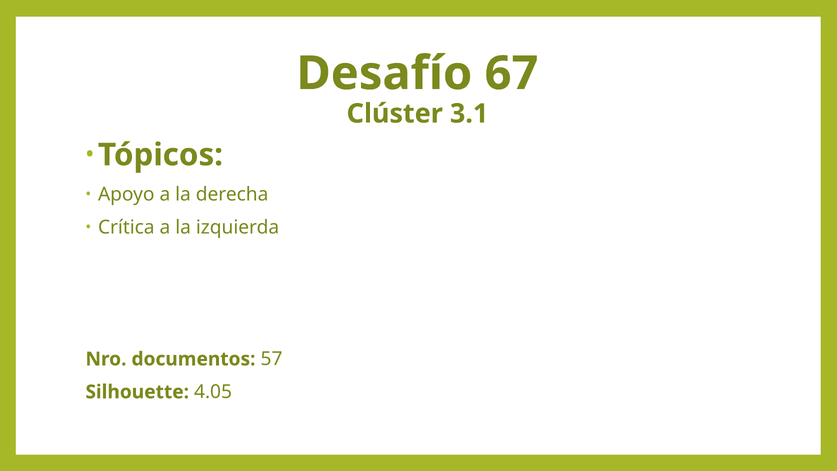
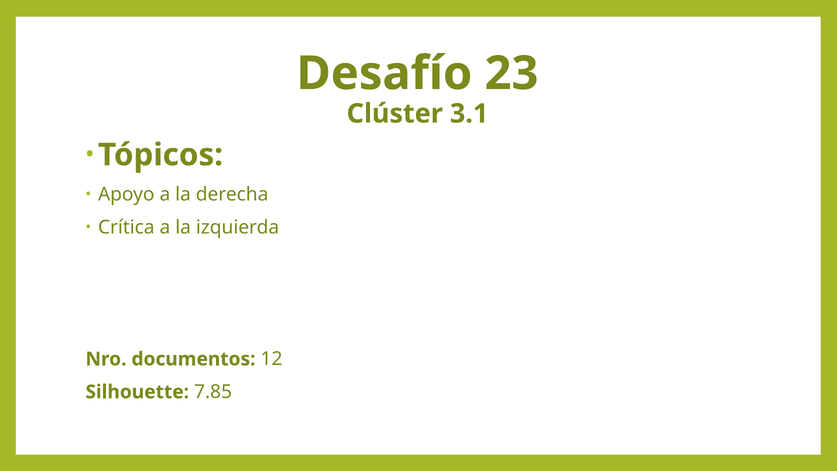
67: 67 -> 23 (511, 74)
57: 57 -> 12 (272, 359)
4.05: 4.05 -> 7.85 (213, 392)
